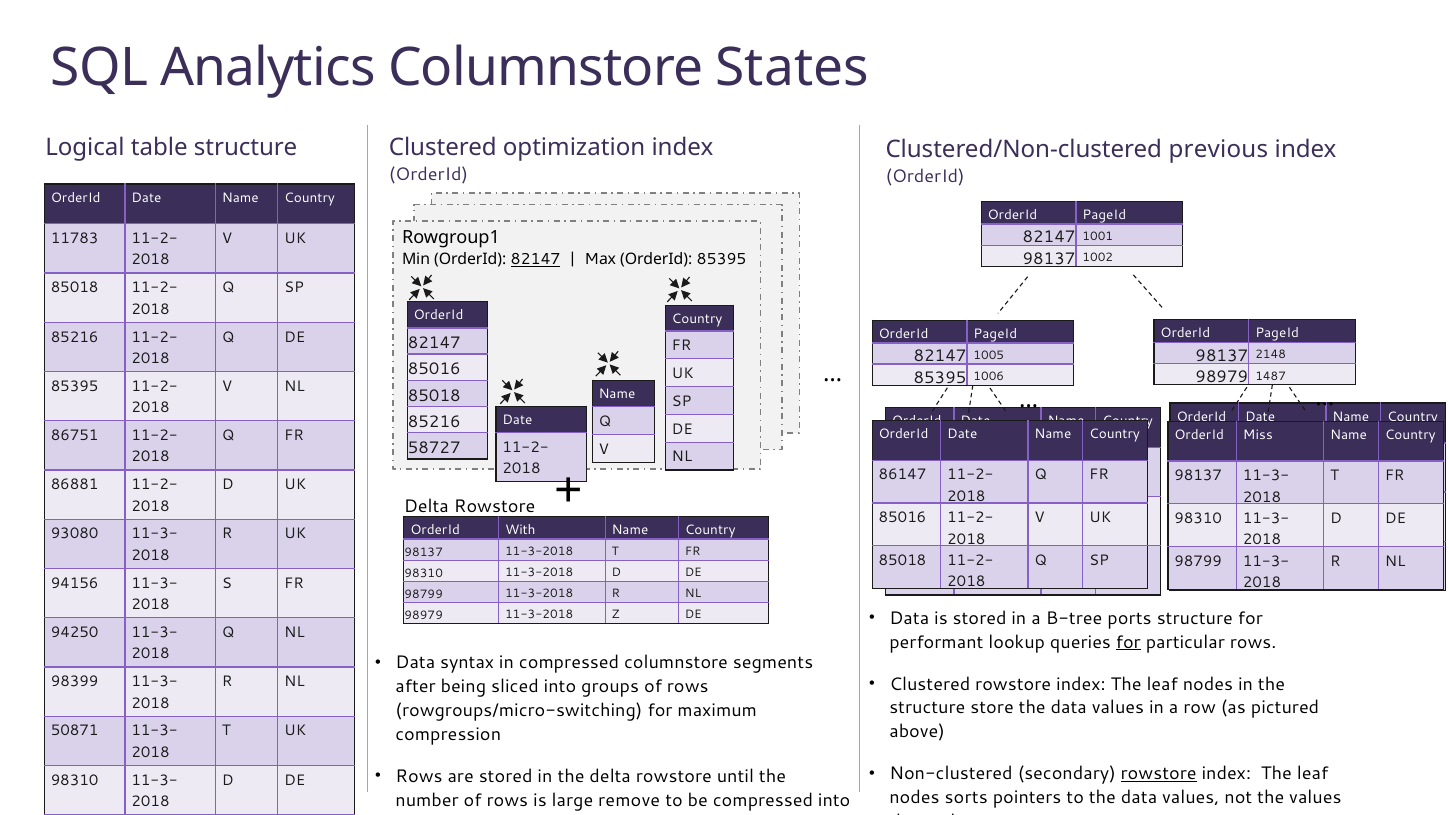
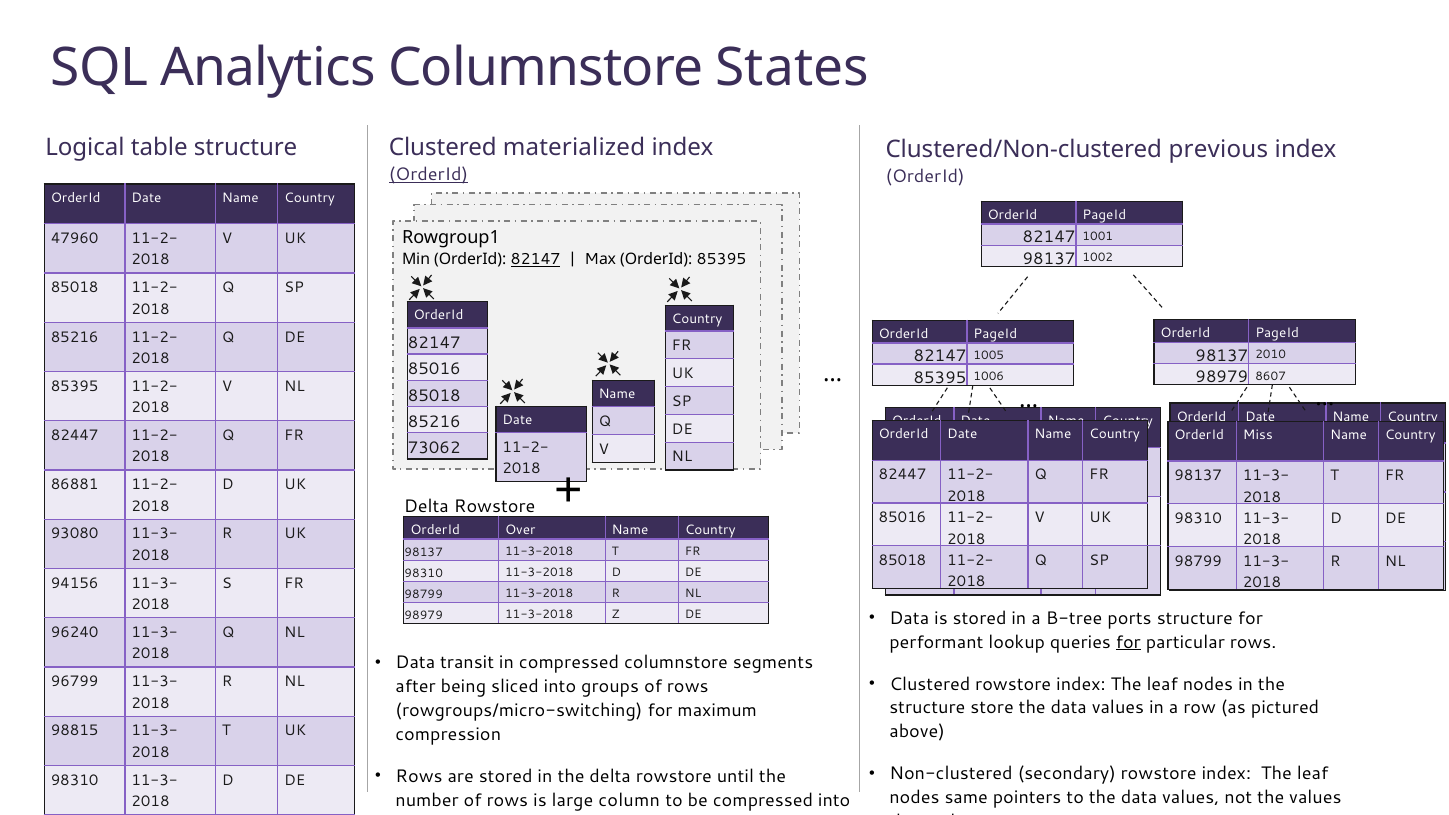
optimization: optimization -> materialized (574, 147)
OrderId underline: none -> present (428, 174)
11783: 11783 -> 47960 (75, 239)
2148: 2148 -> 2010 (1271, 355)
1487: 1487 -> 8607 (1271, 376)
86751: 86751 -> 82447 (75, 436)
58727: 58727 -> 73062 (434, 448)
86147: 86147 -> 82447 (903, 475)
With: With -> Over (520, 530)
94250: 94250 -> 96240 (75, 633)
syntax: syntax -> transit (467, 663)
98399: 98399 -> 96799 (75, 682)
50871: 50871 -> 98815 (75, 731)
rowstore underline: present -> none (1159, 774)
sorts: sorts -> same (966, 798)
remove: remove -> column (629, 800)
